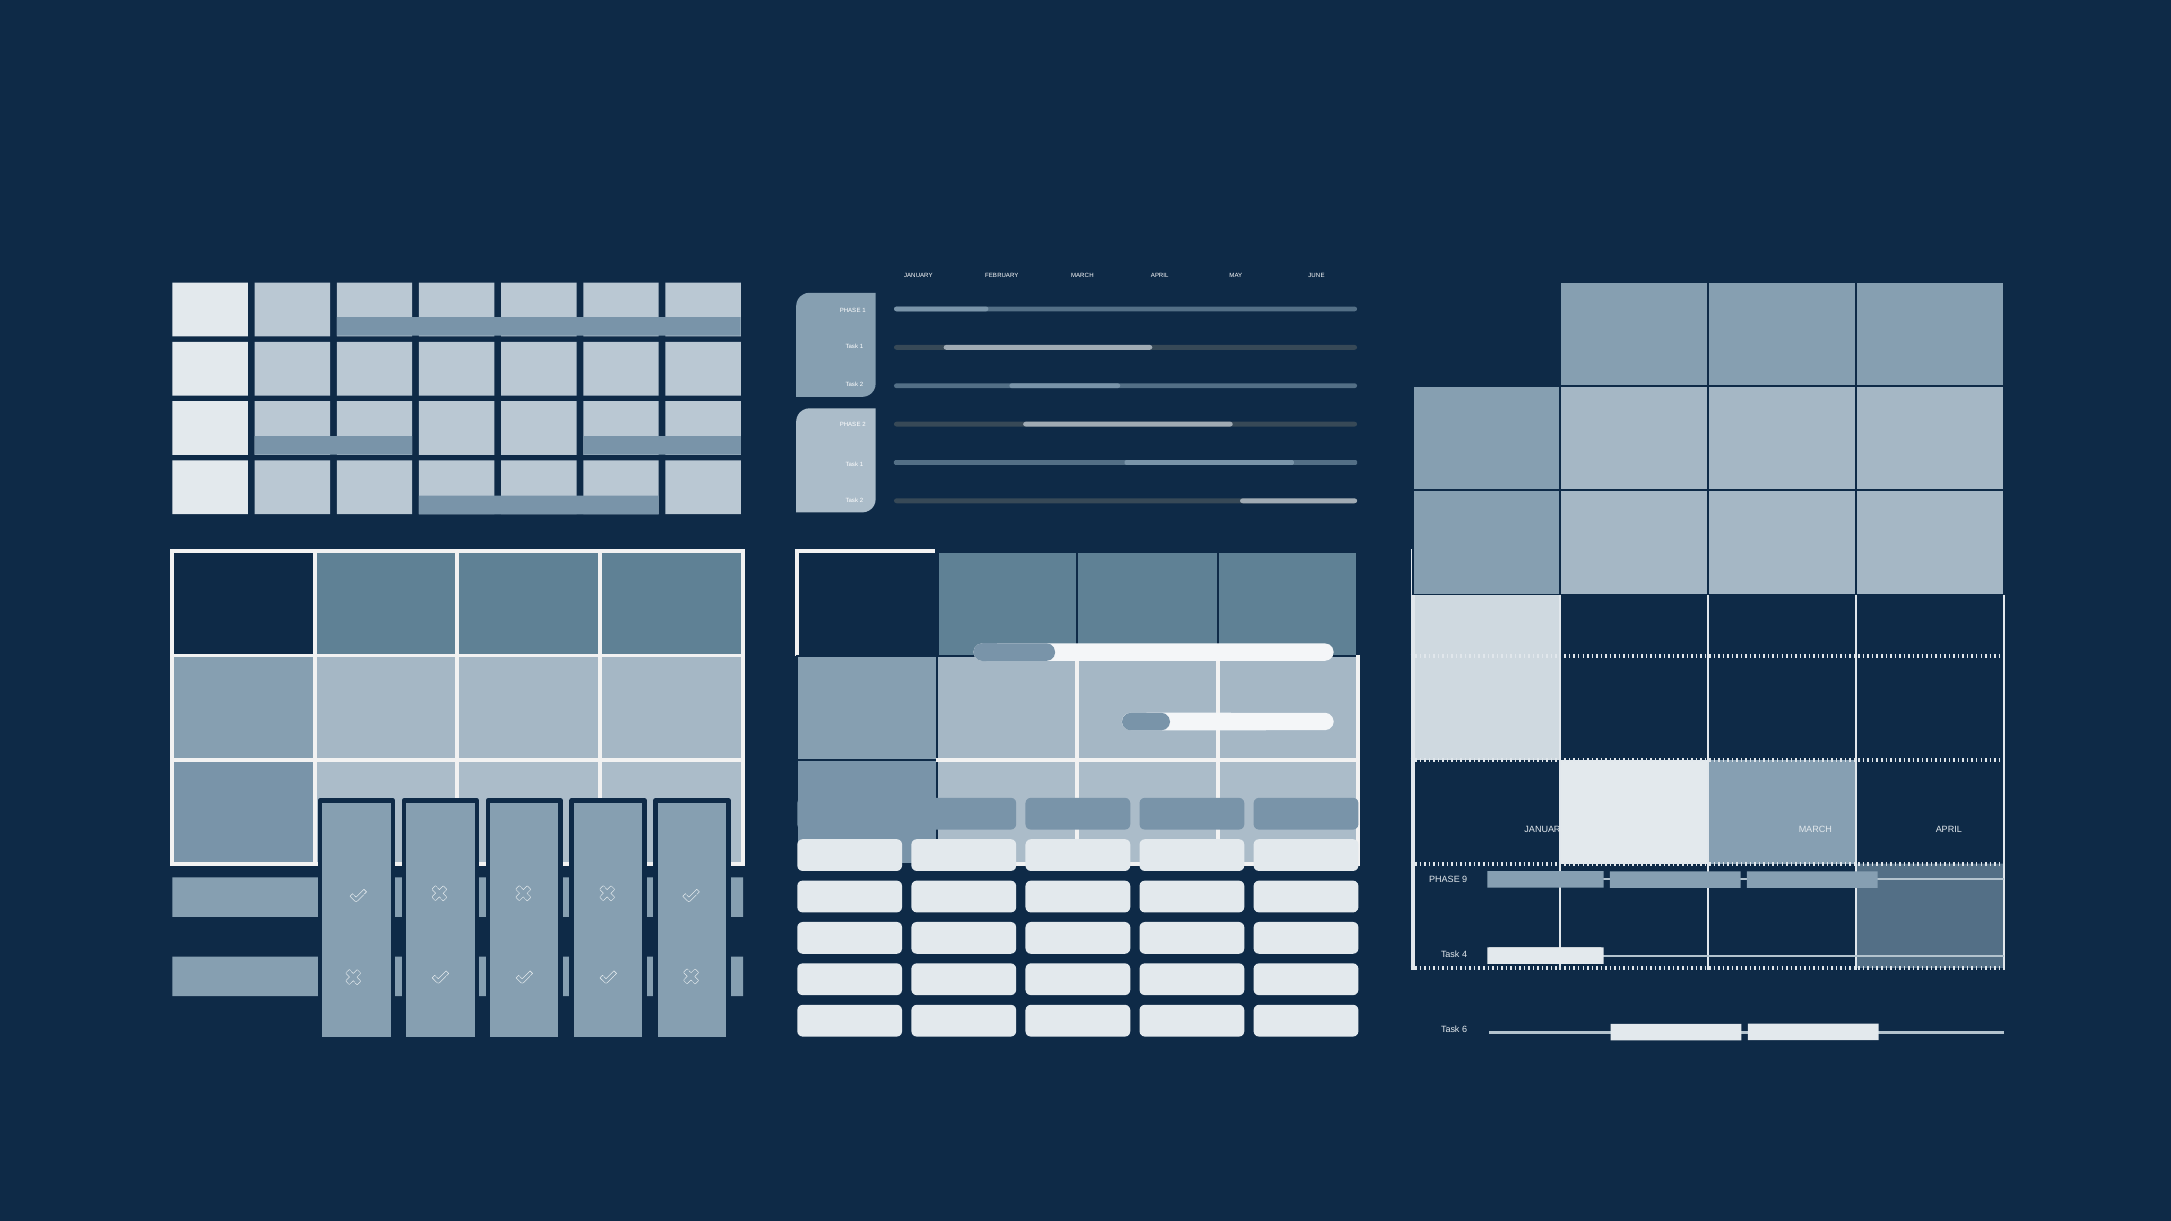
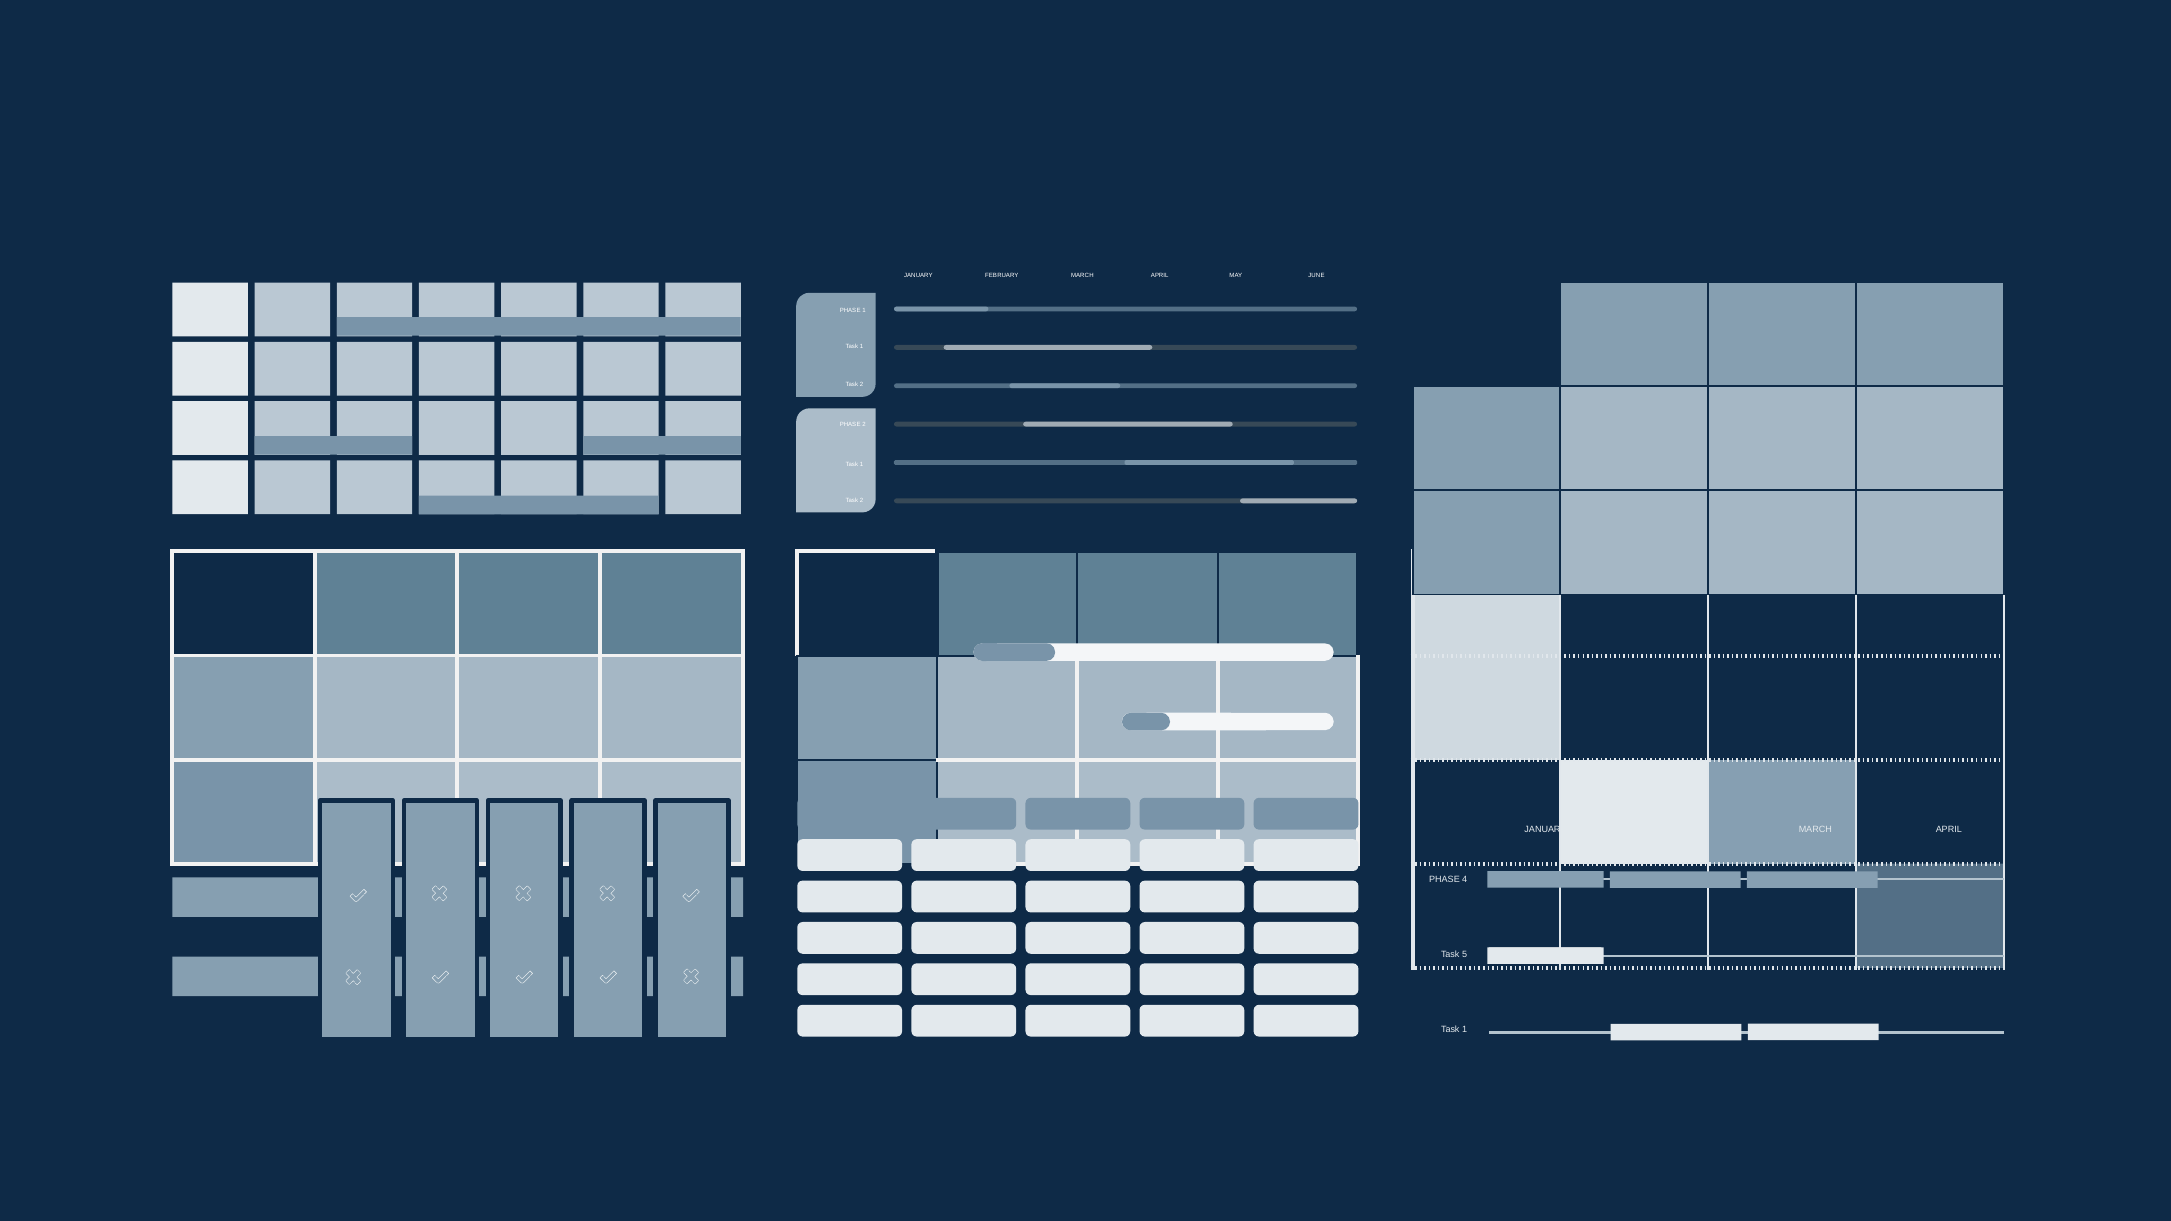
9: 9 -> 4 (1465, 880)
4: 4 -> 5 (1465, 955)
6: 6 -> 1 (1465, 1030)
